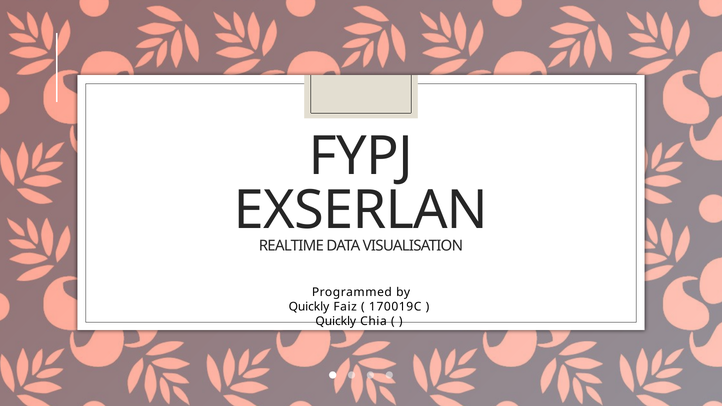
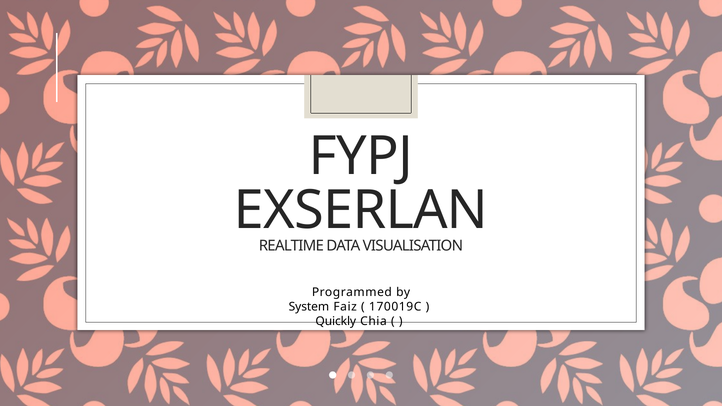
Quickly: Quickly -> System (309, 307)
